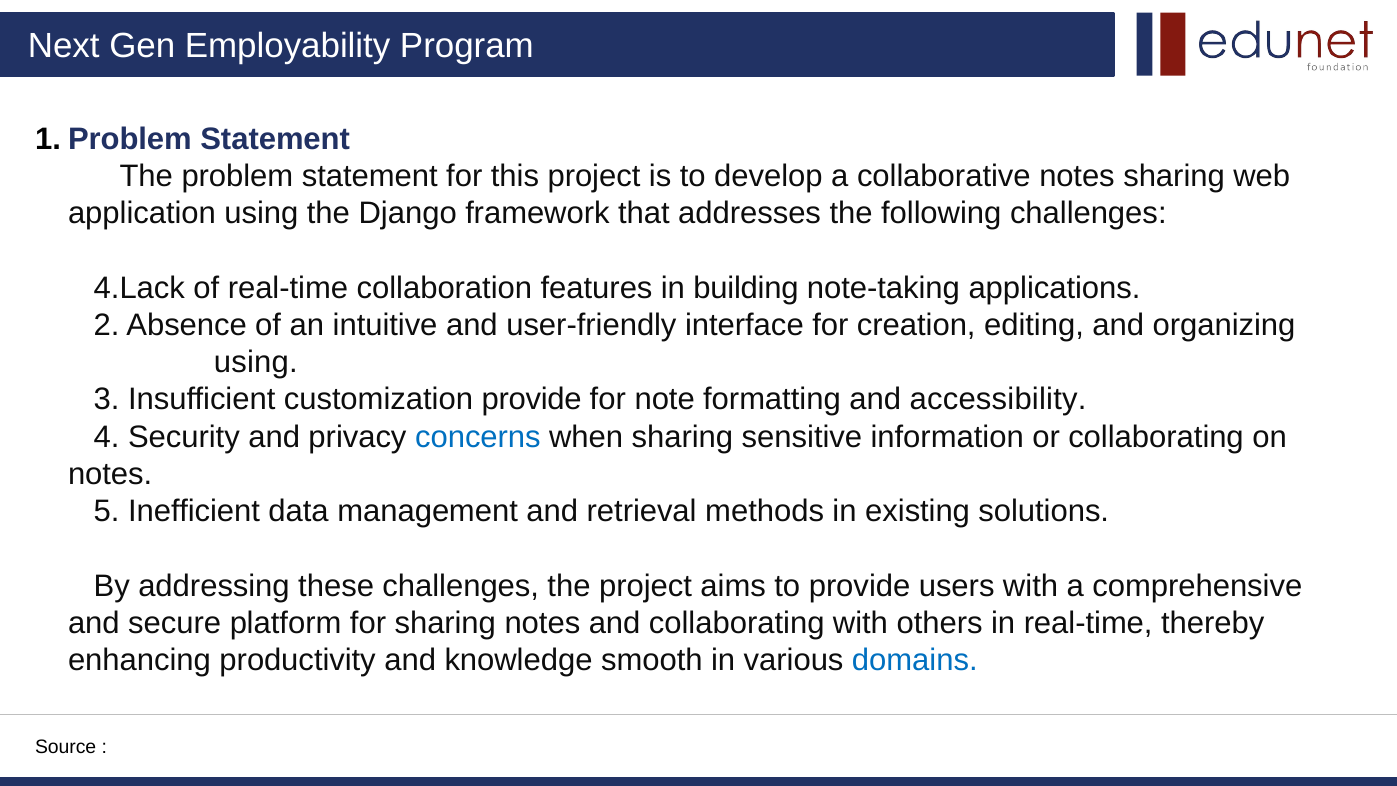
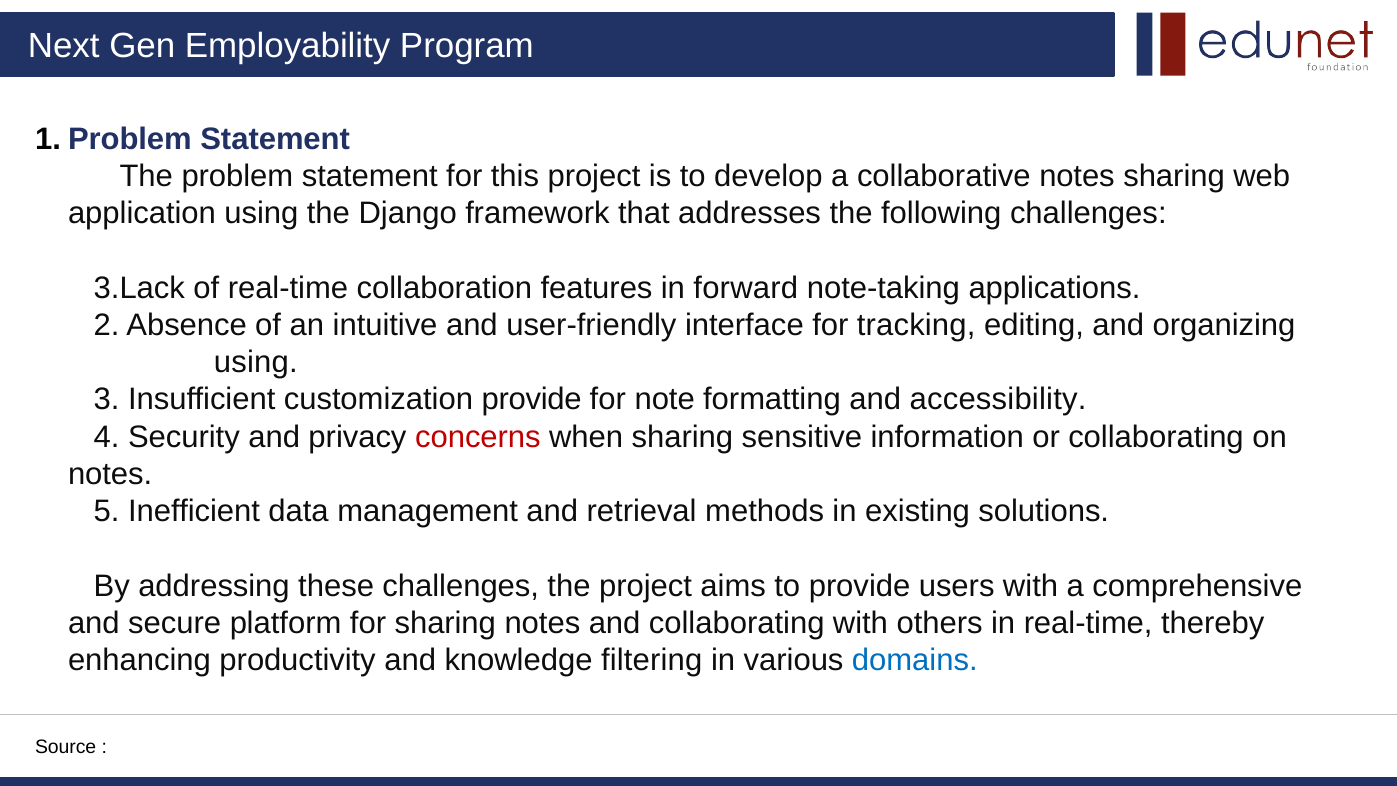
4.Lack: 4.Lack -> 3.Lack (139, 288)
building: building -> forward (746, 288)
creation: creation -> tracking (916, 325)
concerns colour: blue -> red (478, 437)
smooth: smooth -> filtering (652, 660)
